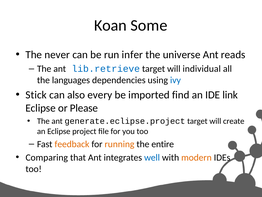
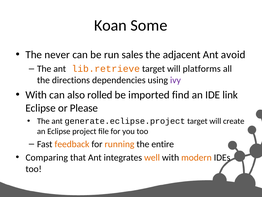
infer: infer -> sales (132, 54)
universe: universe -> adjacent (182, 54)
reads: reads -> avoid (233, 54)
lib.retrieve colour: blue -> orange (106, 69)
individual: individual -> platforms (202, 69)
languages: languages -> directions (71, 80)
ivy colour: blue -> purple (175, 80)
Stick: Stick -> With (36, 95)
every: every -> rolled (100, 95)
well colour: blue -> orange (152, 157)
